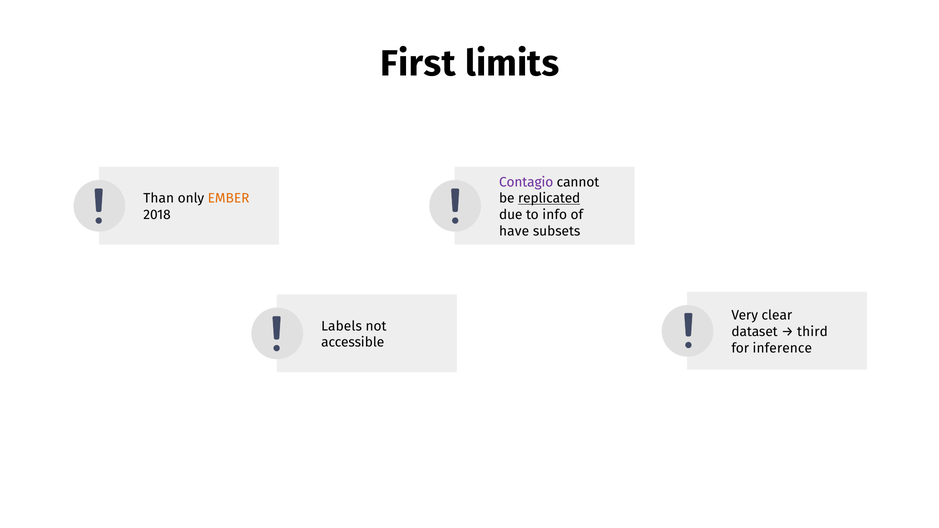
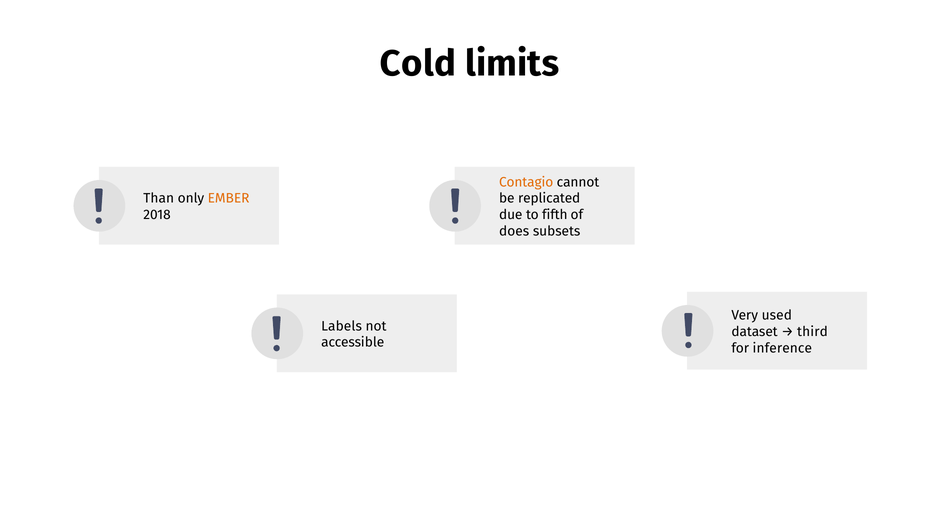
First: First -> Cold (418, 64)
Contagio colour: purple -> orange (526, 182)
replicated underline: present -> none (549, 199)
info: info -> fifth (555, 215)
have: have -> does (514, 231)
clear: clear -> used (777, 315)
